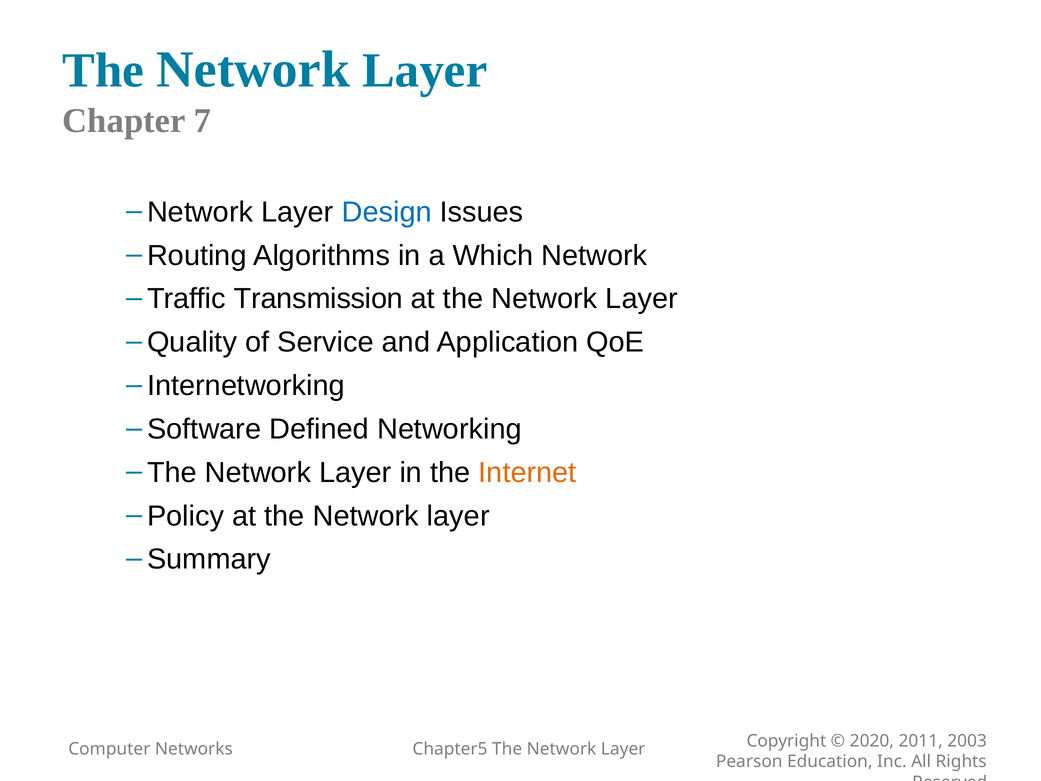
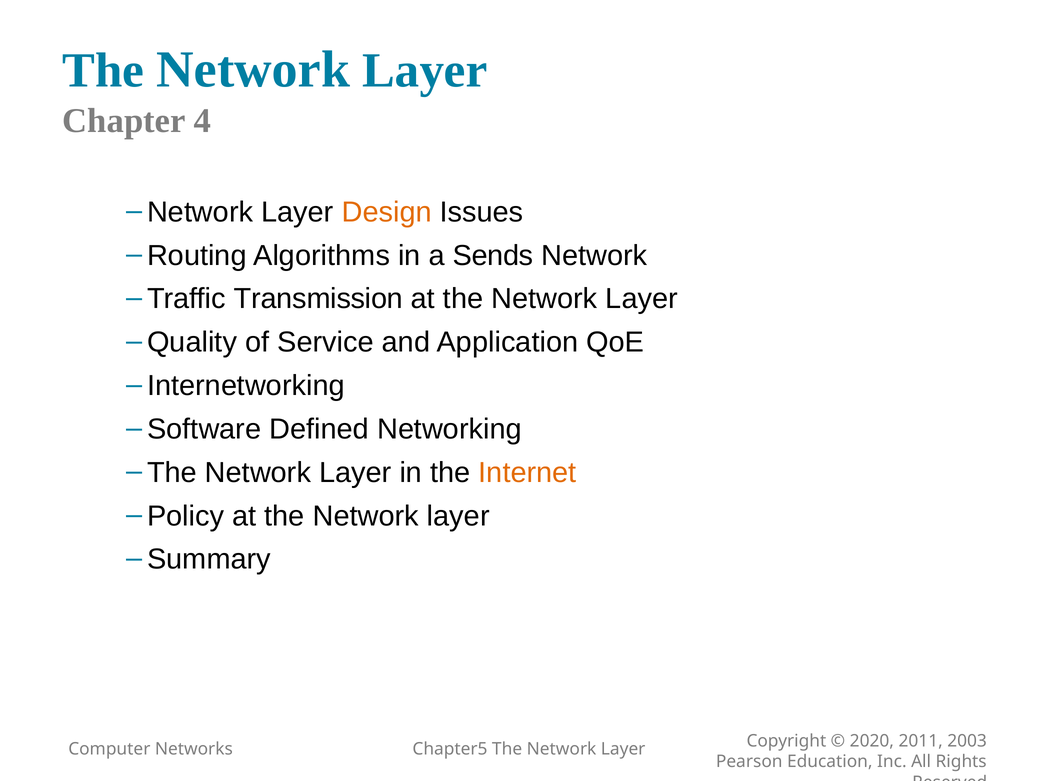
7: 7 -> 4 (202, 121)
Design colour: blue -> orange (387, 212)
Which: Which -> Sends (493, 255)
